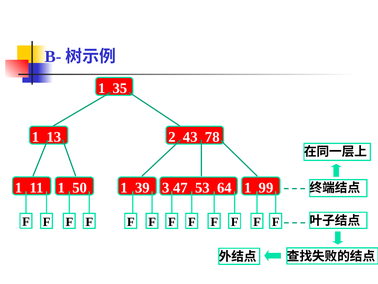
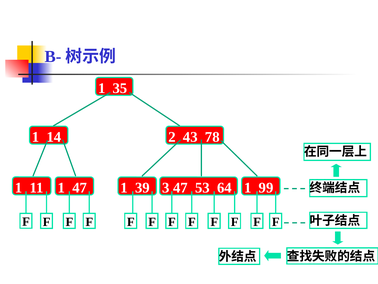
13: 13 -> 14 (54, 137)
1 50: 50 -> 47 (80, 187)
